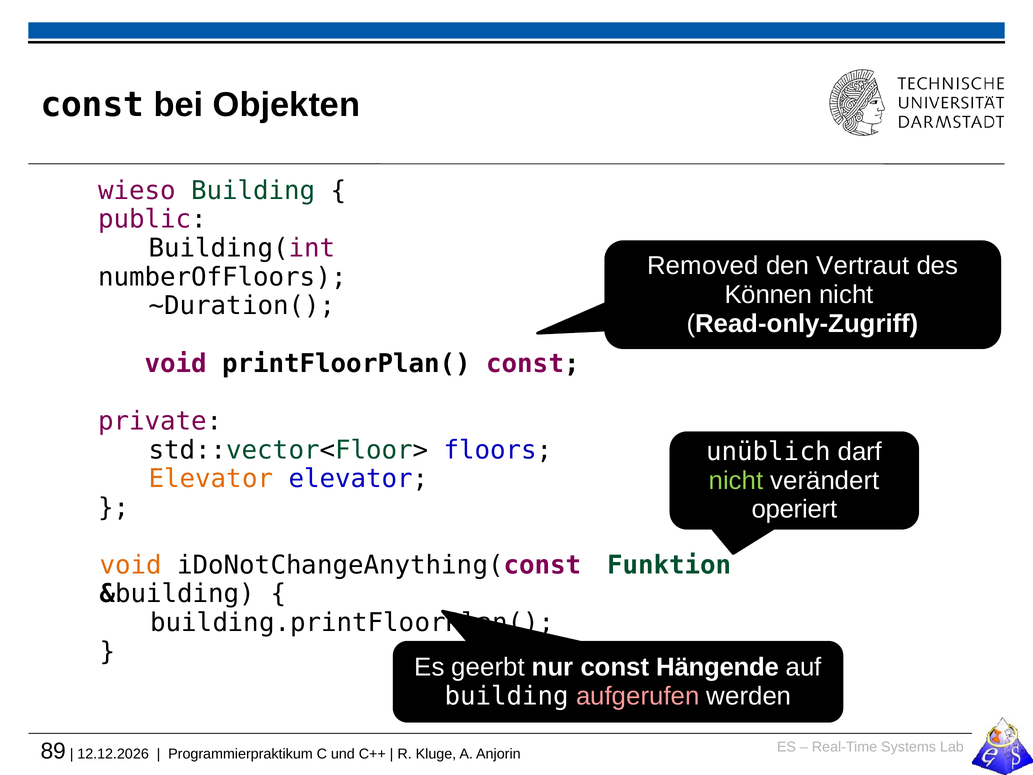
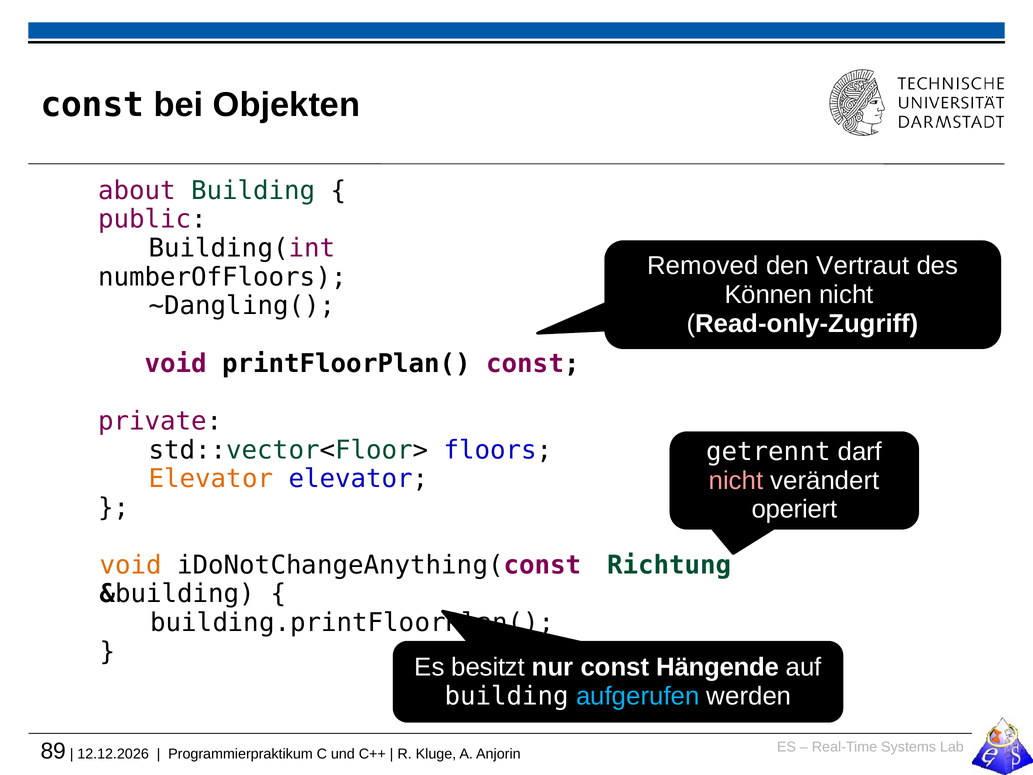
wieso: wieso -> about (137, 190)
~Duration(: ~Duration( -> ~Dangling( (242, 306)
unüblich: unüblich -> getrennt (768, 452)
nicht colour: light green -> pink (736, 480)
Funktion: Funktion -> Richtung (669, 565)
geerbt: geerbt -> besitzt (488, 667)
aufgerufen colour: pink -> light blue (638, 696)
